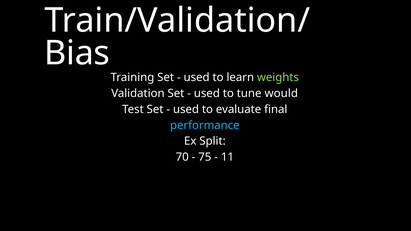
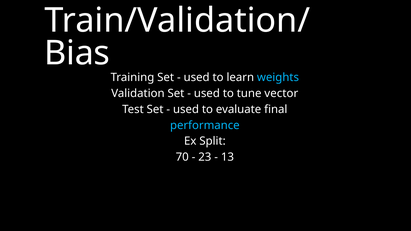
weights colour: light green -> light blue (278, 77)
would: would -> vector (281, 93)
75: 75 -> 23 (205, 157)
11: 11 -> 13 (227, 157)
